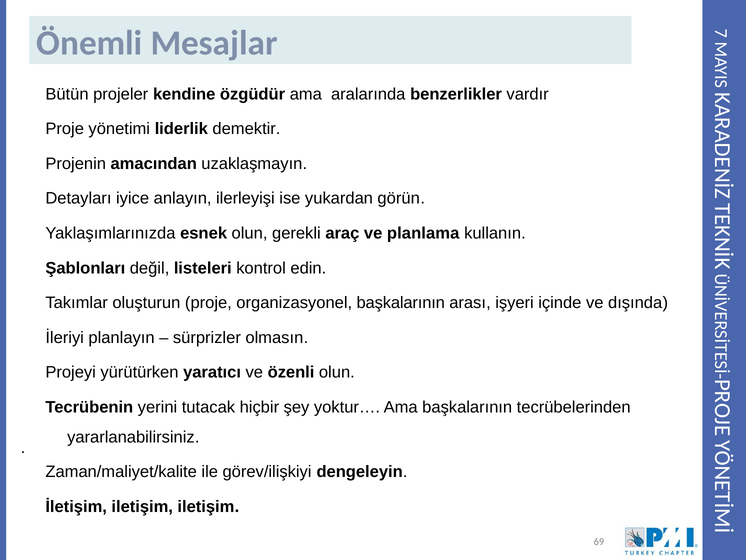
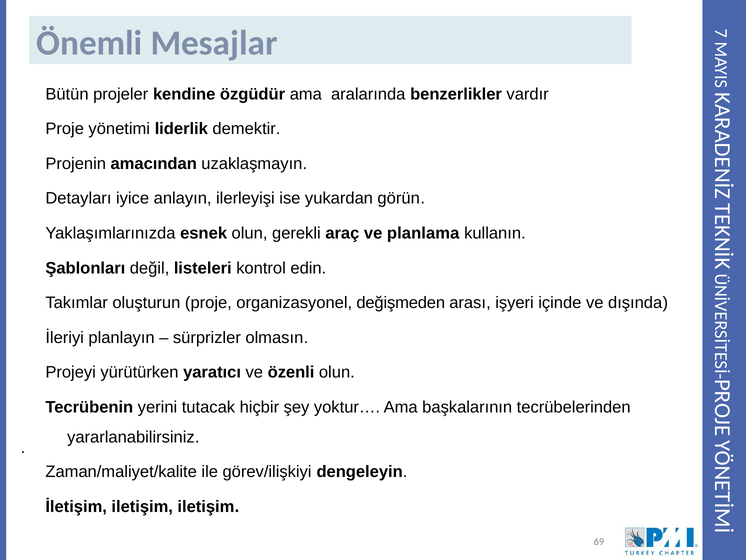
organizasyonel başkalarının: başkalarının -> değişmeden (401, 303)
